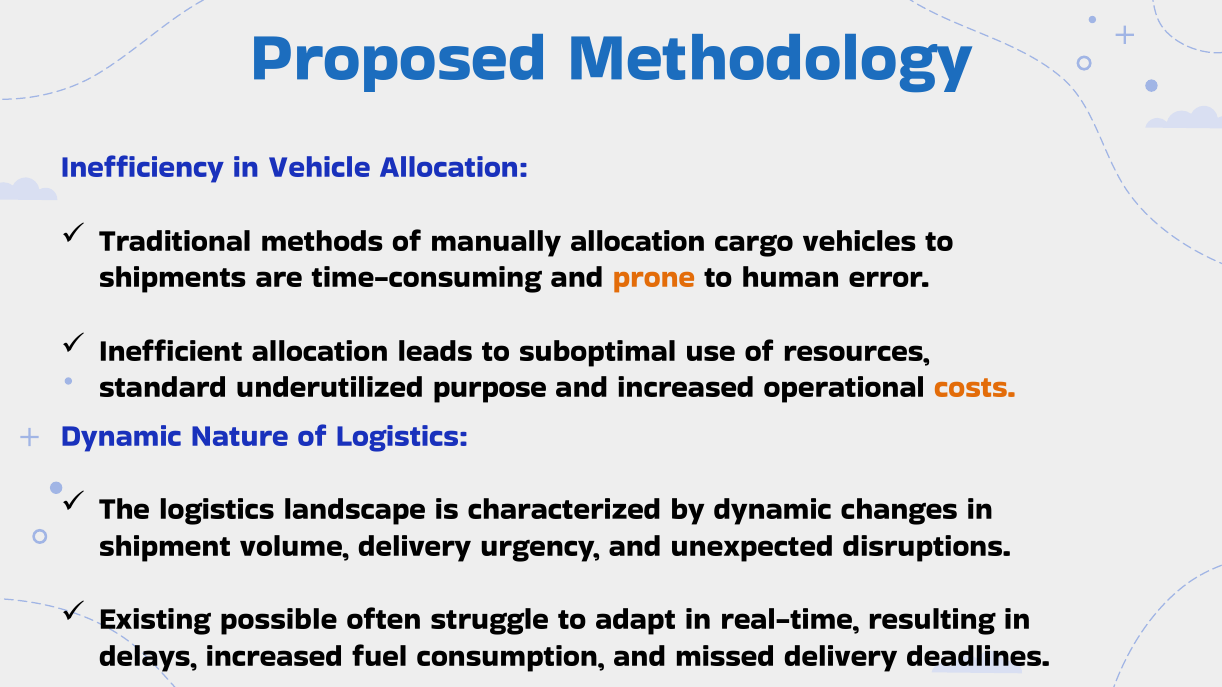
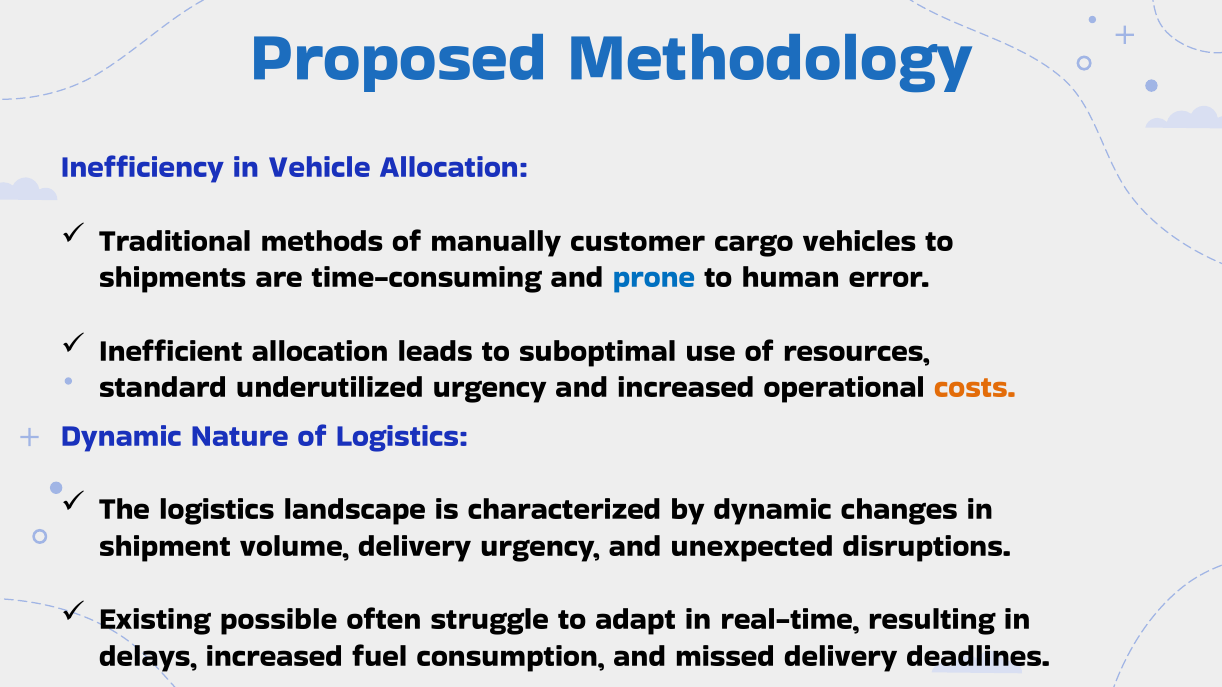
manually allocation: allocation -> customer (638, 241)
prone colour: orange -> blue (654, 278)
underutilized purpose: purpose -> urgency (490, 388)
